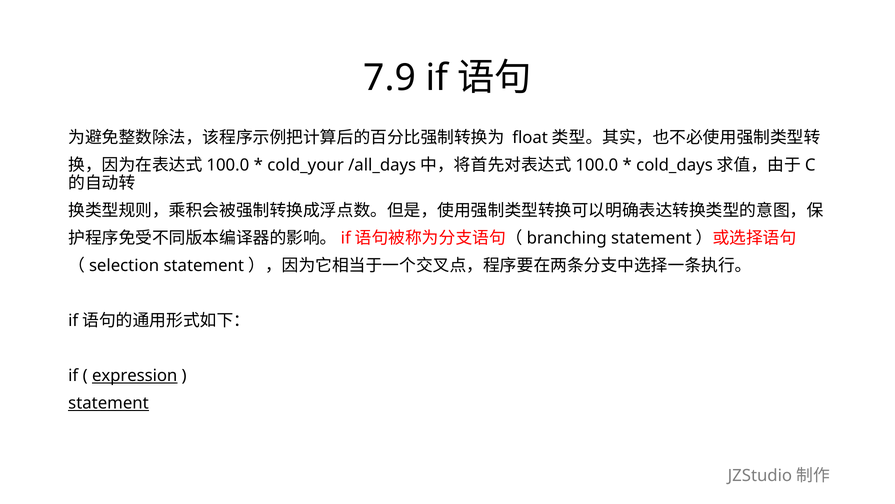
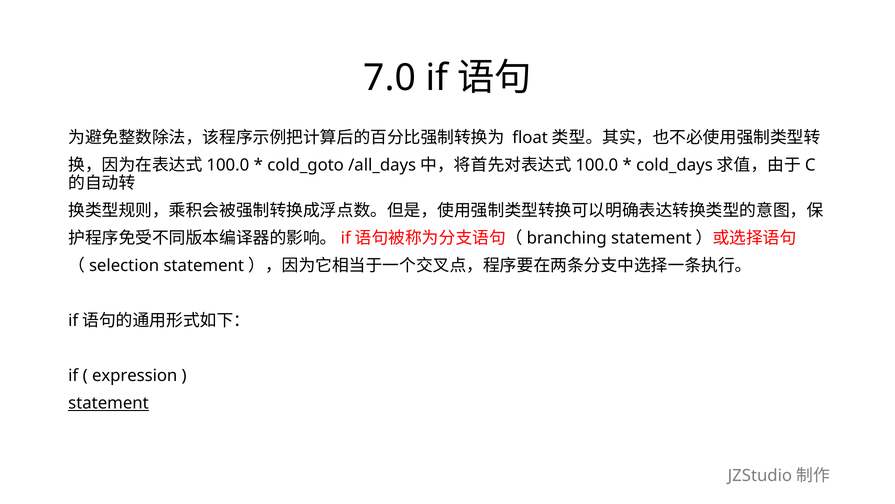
7.9: 7.9 -> 7.0 (390, 78)
cold_your: cold_your -> cold_goto (306, 165)
expression underline: present -> none (135, 375)
